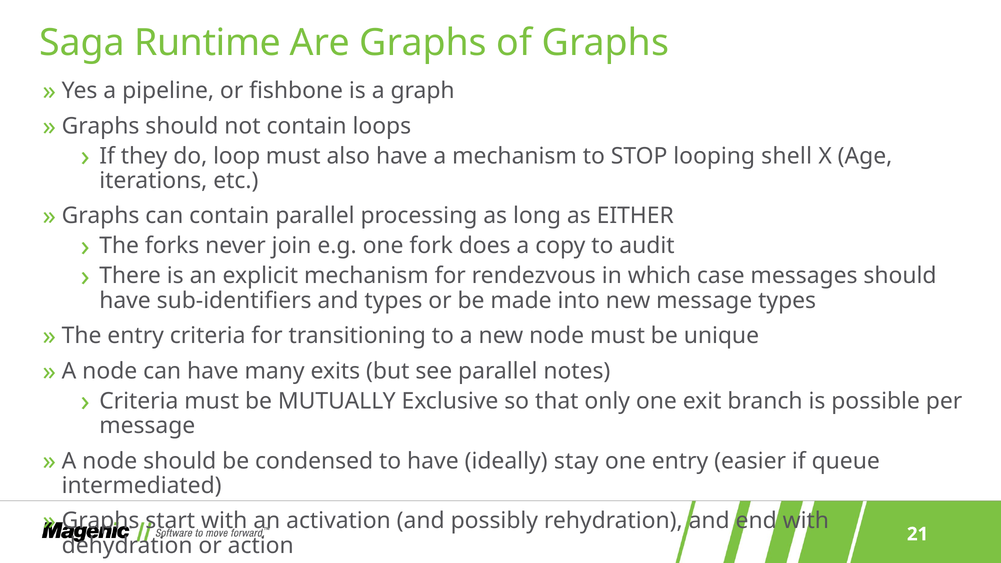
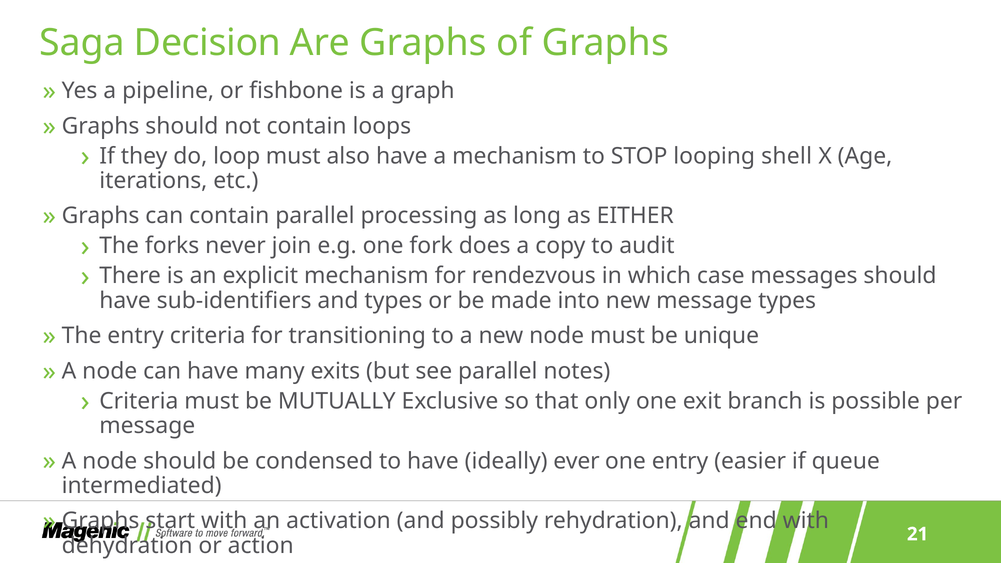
Runtime: Runtime -> Decision (208, 43)
stay: stay -> ever (576, 461)
